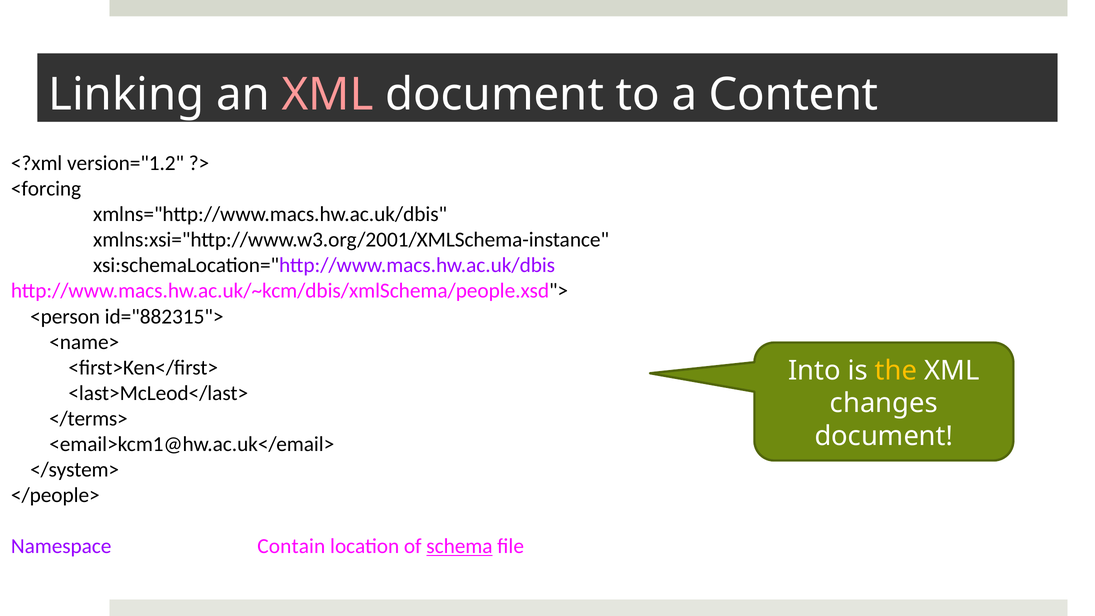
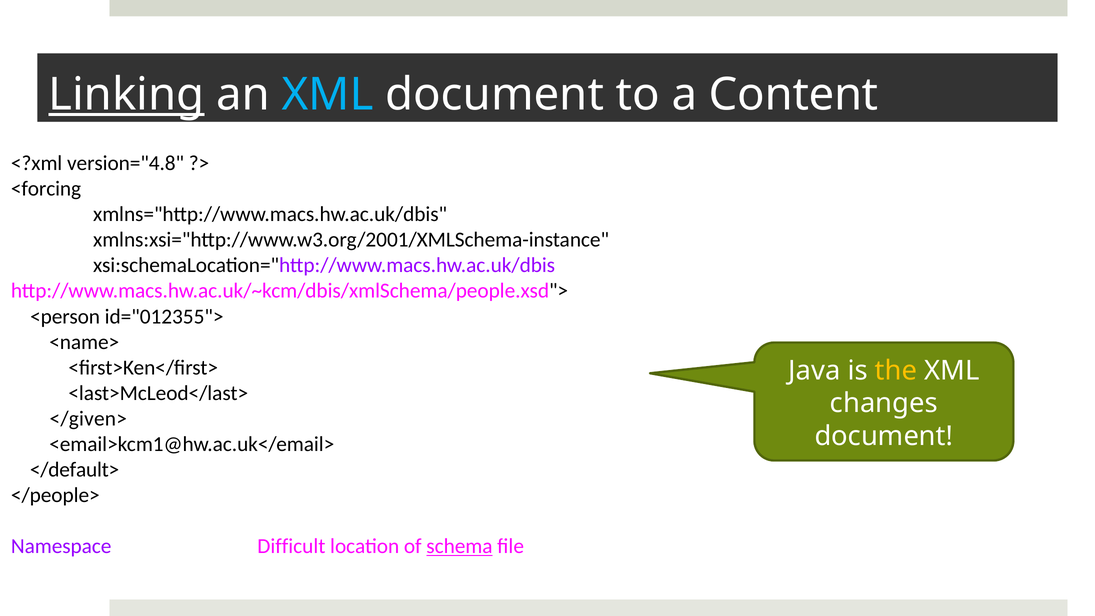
Linking underline: none -> present (126, 95)
XML colour: pink -> light blue (328, 95)
version="1.2: version="1.2 -> version="4.8 (126, 163)
id="882315">: id="882315"> -> id="012355"> (164, 316)
Into: Into -> Java (814, 371)
</terms>: </terms> -> </given> (88, 419)
</system>: </system> -> </default> (75, 470)
Contain: Contain -> Difficult (291, 546)
